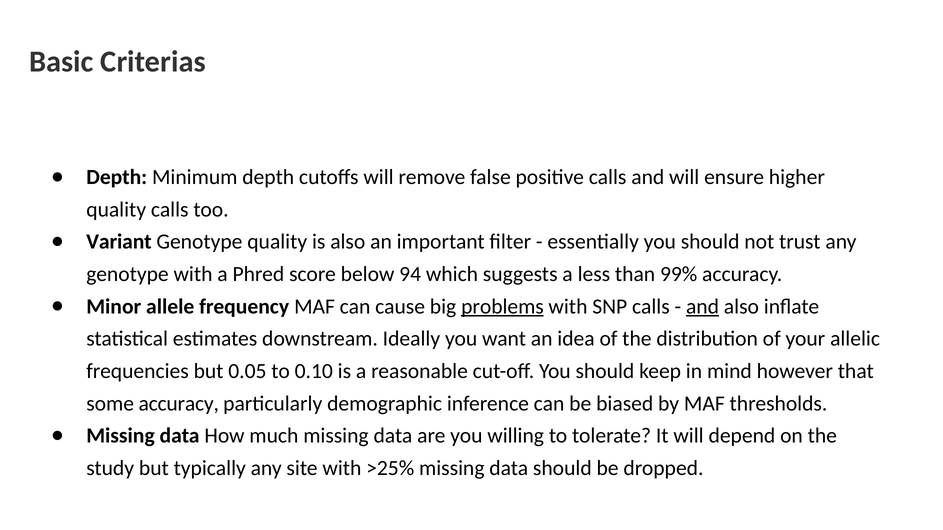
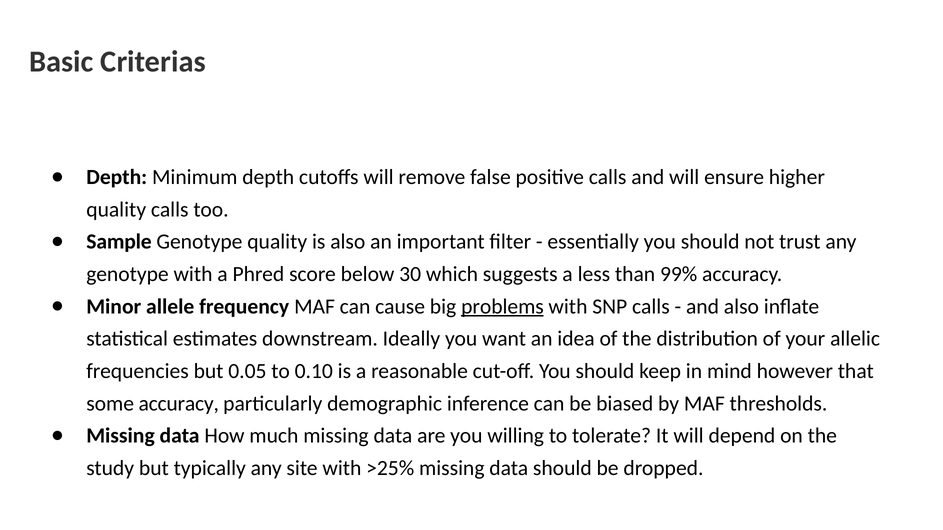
Variant: Variant -> Sample (119, 242)
94: 94 -> 30 (410, 274)
and underline: present -> none (703, 307)
